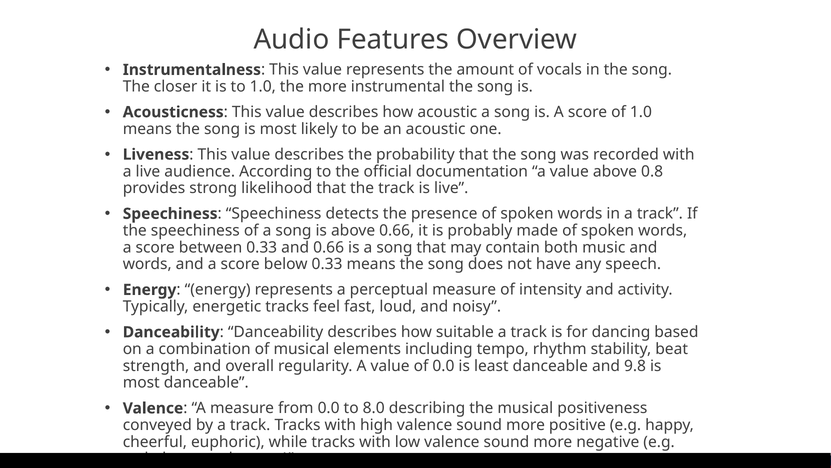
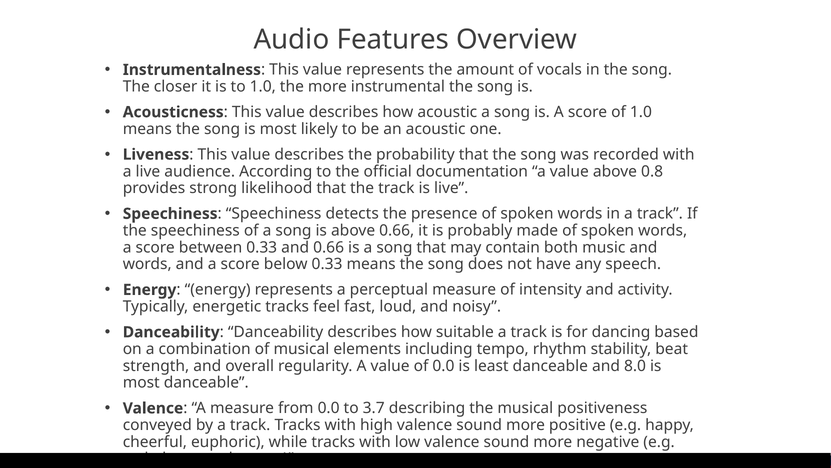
9.8: 9.8 -> 8.0 (635, 365)
8.0: 8.0 -> 3.7 (374, 408)
